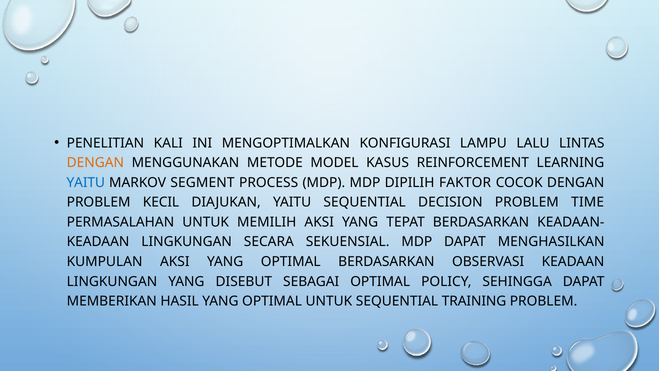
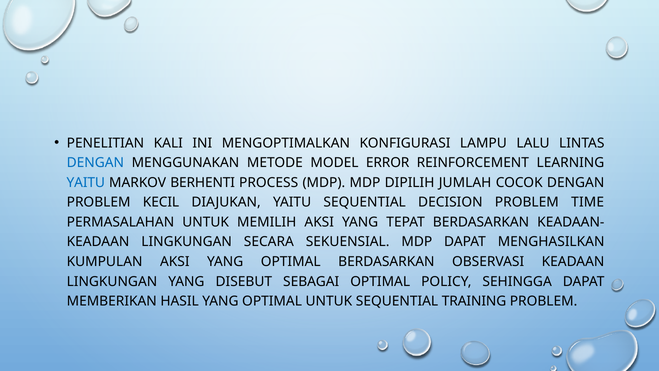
DENGAN colour: orange -> blue (95, 163)
KASUS: KASUS -> ERROR (388, 163)
SEGMENT: SEGMENT -> BERHENTI (203, 182)
FAKTOR: FAKTOR -> JUMLAH (465, 182)
